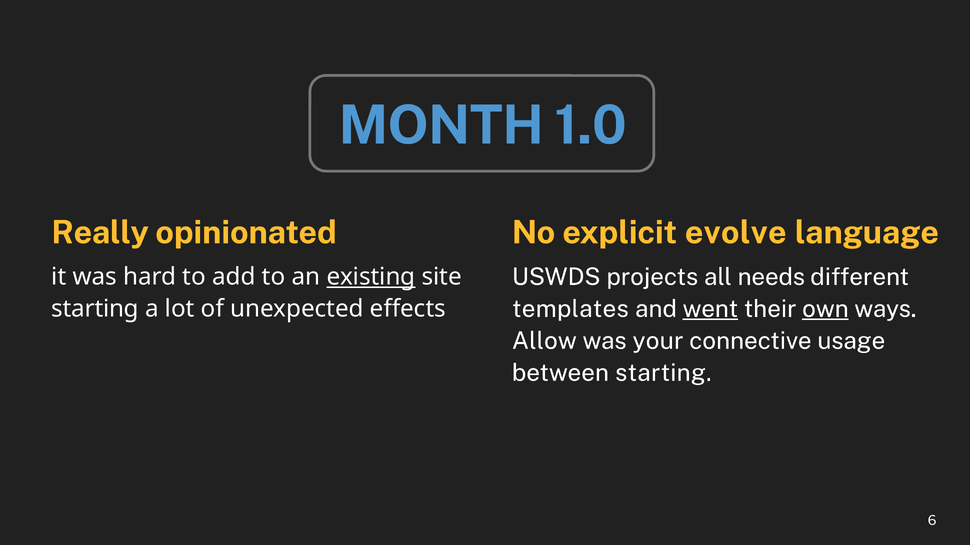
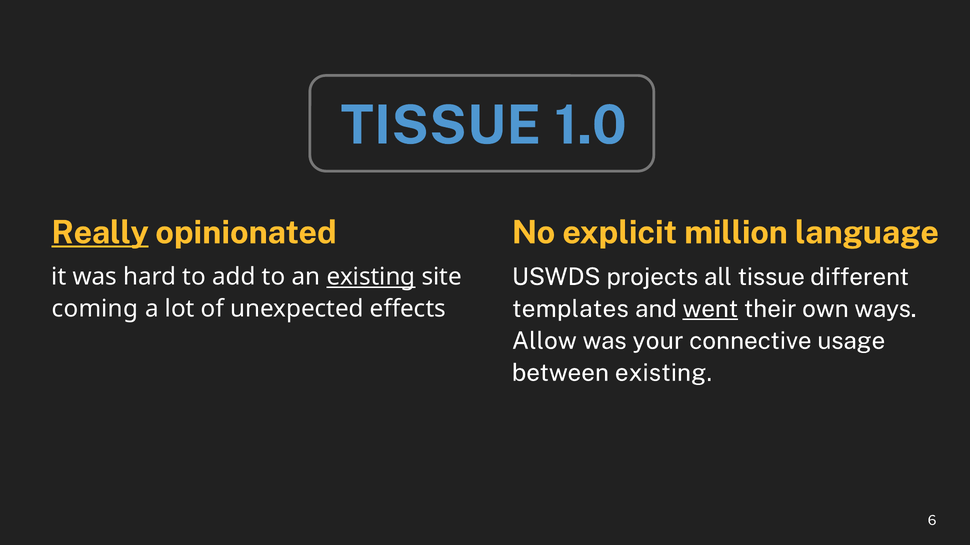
MONTH: MONTH -> TISSUE (441, 126)
Really underline: none -> present (100, 233)
evolve: evolve -> million (736, 233)
all needs: needs -> tissue (771, 277)
own underline: present -> none (825, 309)
starting: starting -> coming (95, 309)
between starting: starting -> existing (663, 373)
